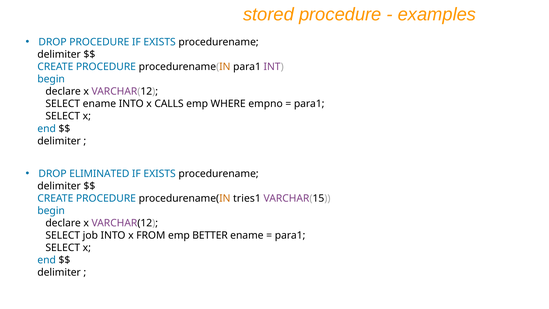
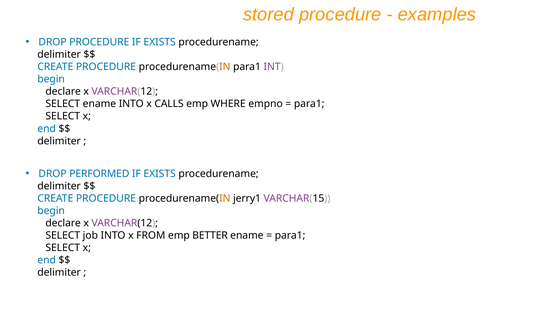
ELIMINATED: ELIMINATED -> PERFORMED (99, 174)
tries1: tries1 -> jerry1 (247, 198)
